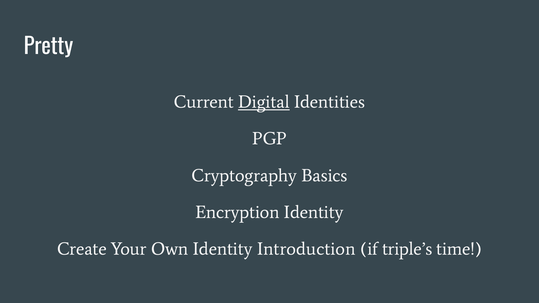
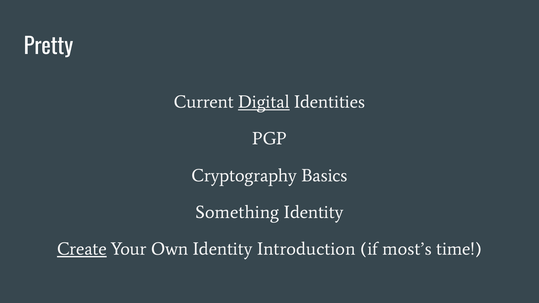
Encryption: Encryption -> Something (237, 212)
Create underline: none -> present (82, 249)
triple’s: triple’s -> most’s (407, 249)
